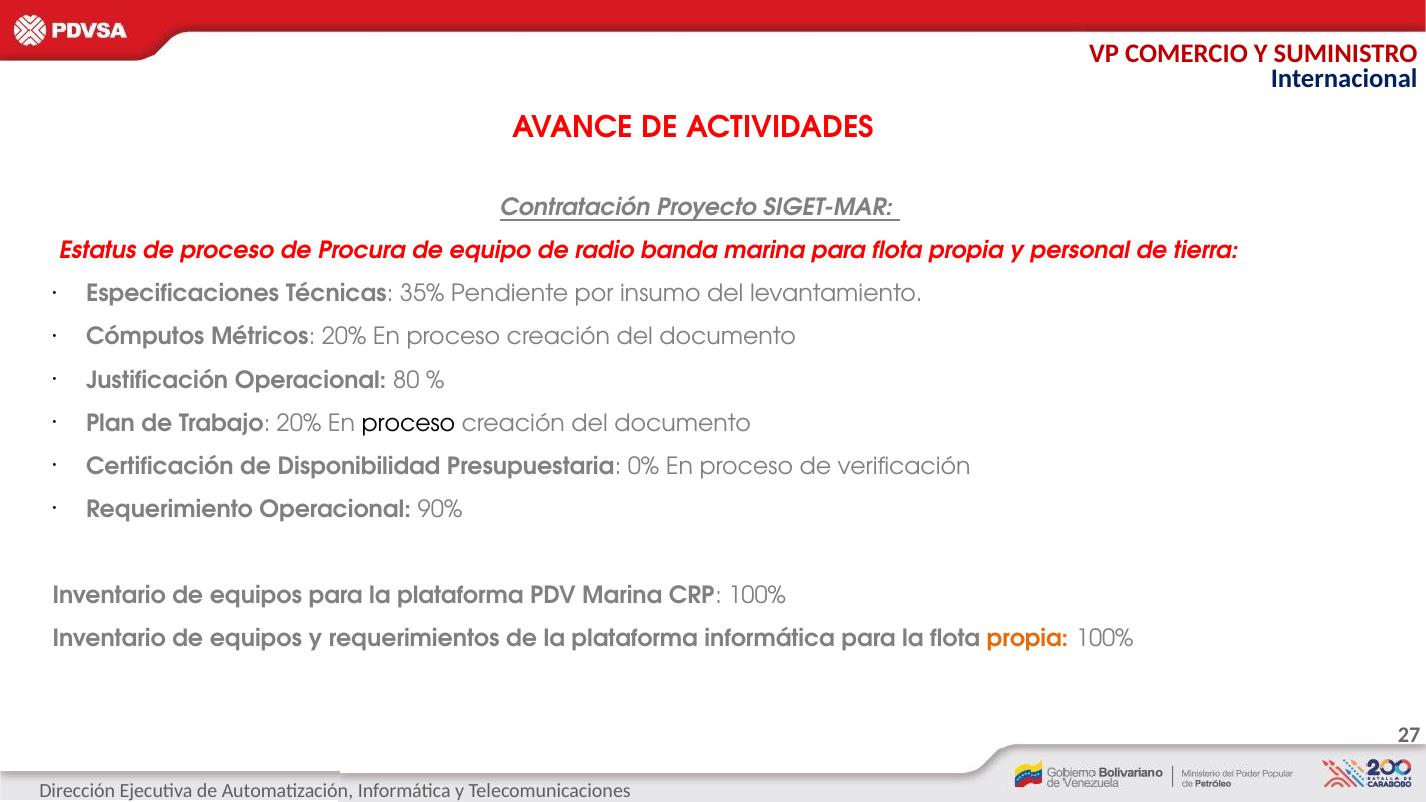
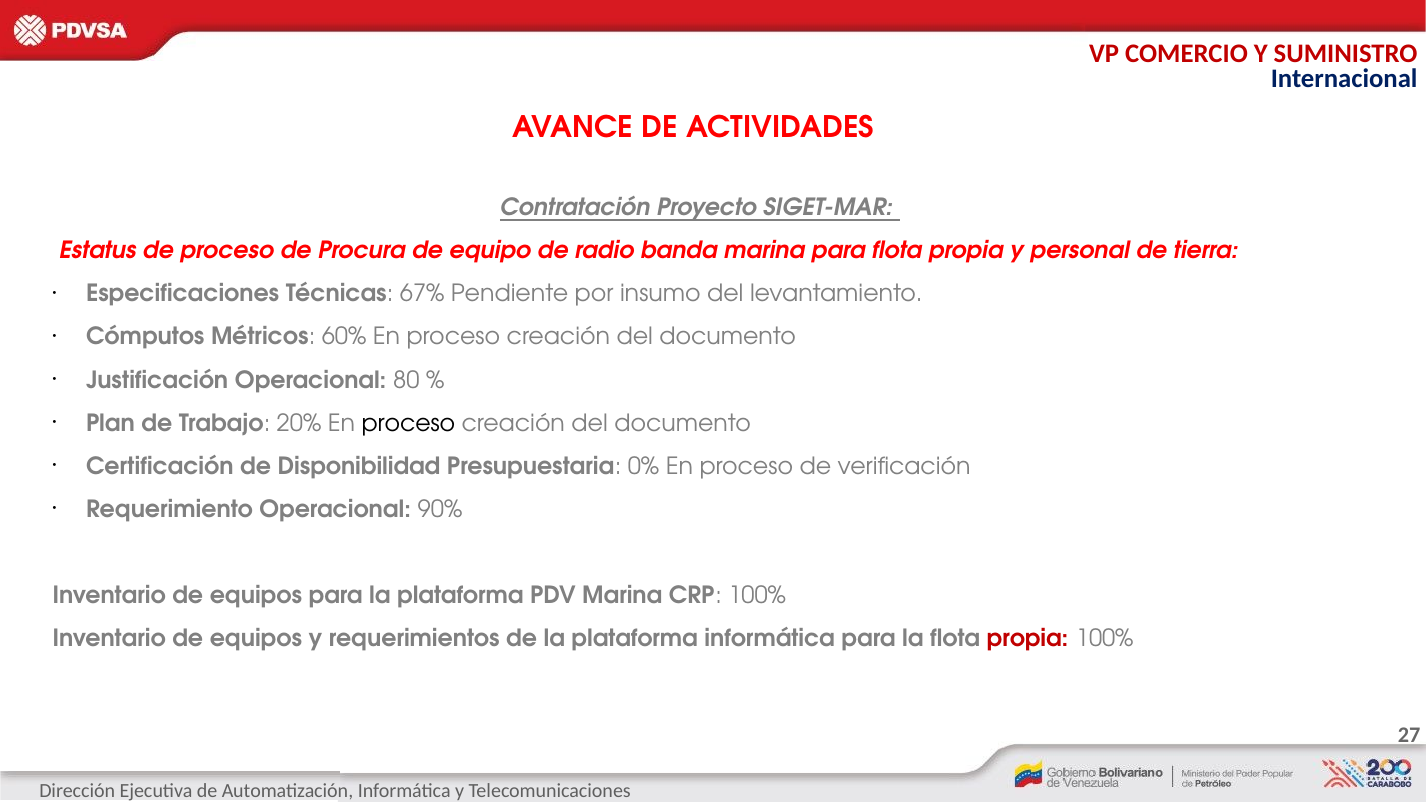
35%: 35% -> 67% (422, 294)
Métricos 20%: 20% -> 60% (344, 337)
propia colour: orange -> red (1027, 639)
